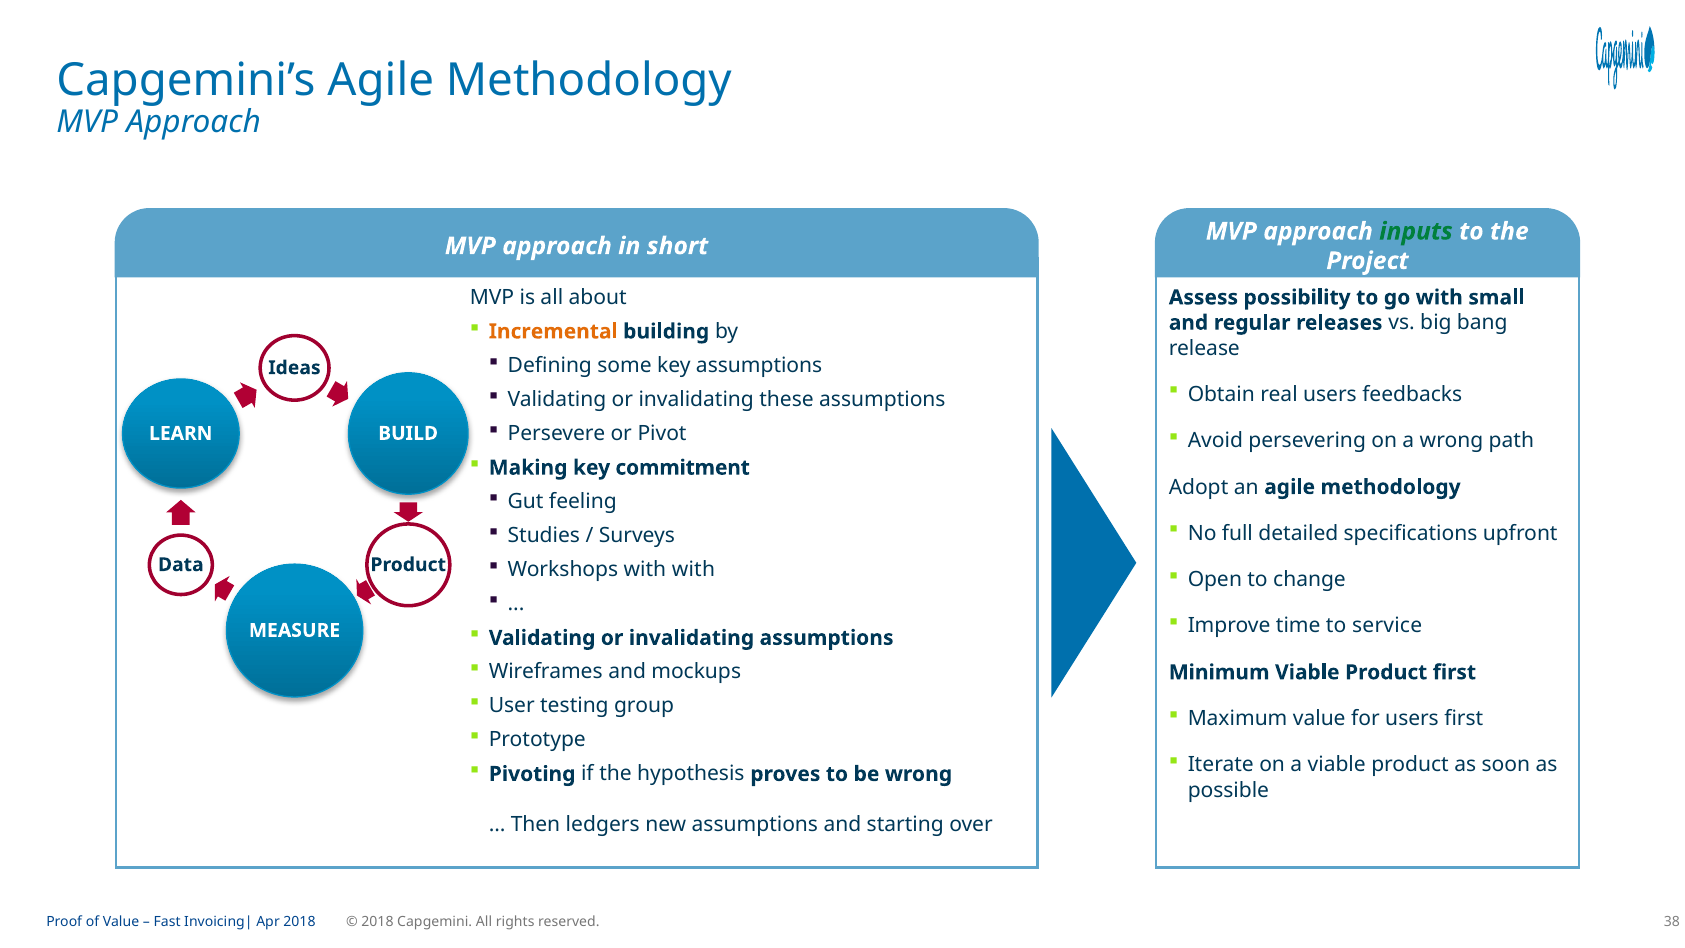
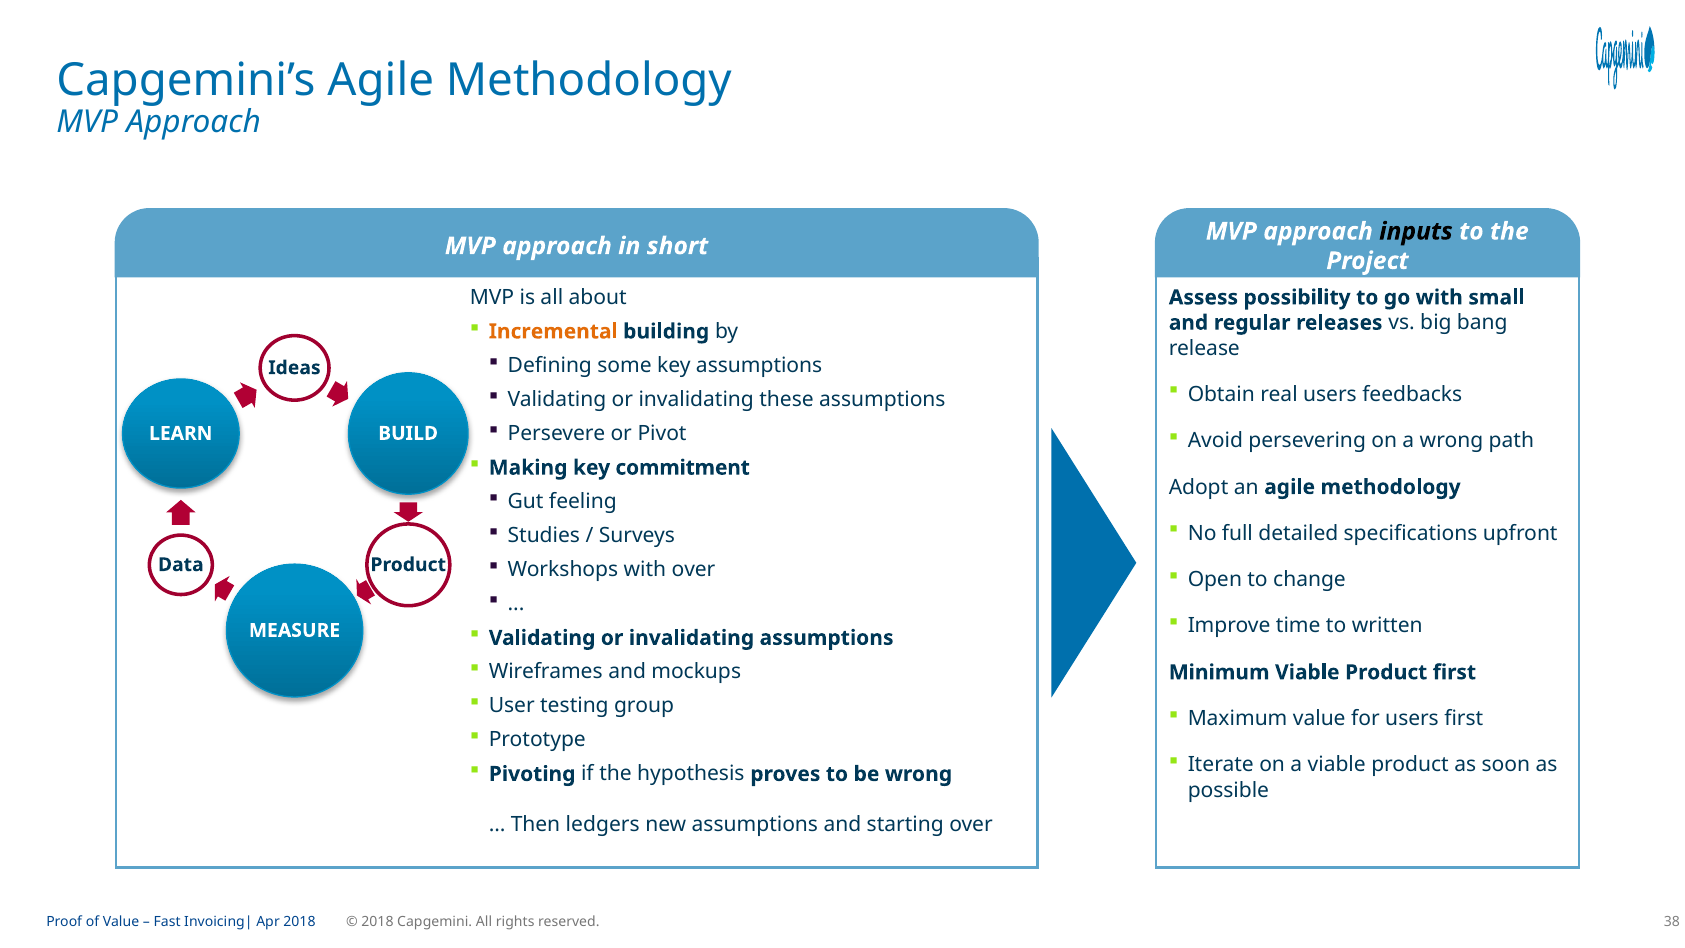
inputs colour: green -> black (1416, 231)
with with: with -> over (694, 570)
service: service -> written (1387, 626)
